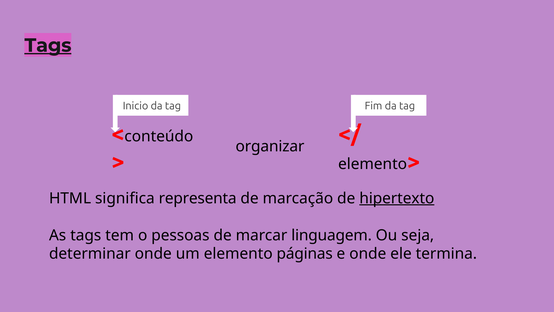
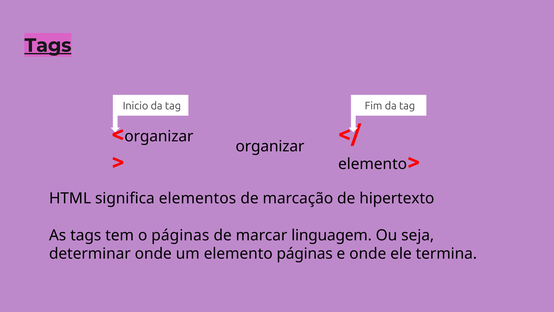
conteúdo: conteúdo -> organizar (159, 136)
representa: representa -> elementos (197, 198)
hipertexto underline: present -> none (397, 198)
o pessoas: pessoas -> páginas (180, 235)
